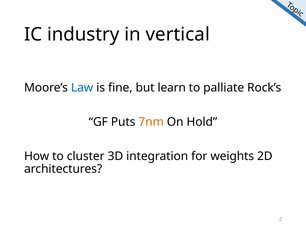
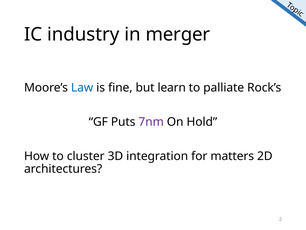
vertical: vertical -> merger (178, 34)
7nm colour: orange -> purple (151, 122)
weights: weights -> matters (232, 156)
